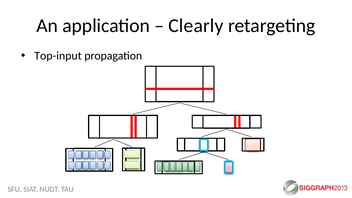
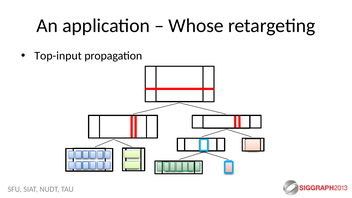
Clearly: Clearly -> Whose (196, 26)
